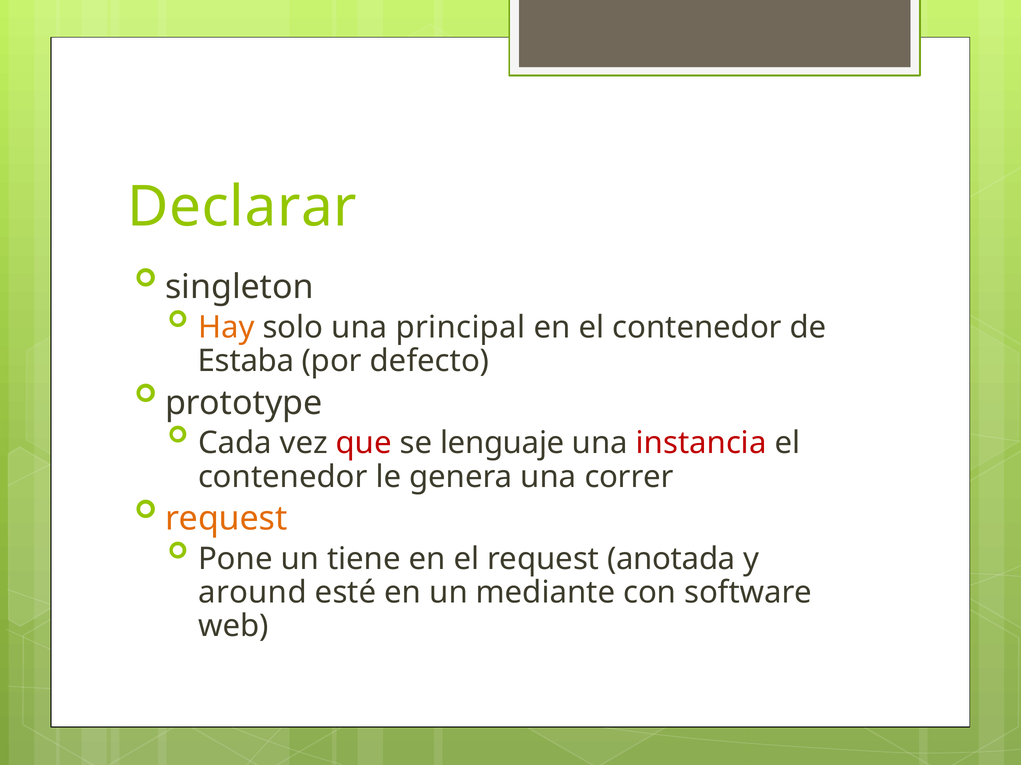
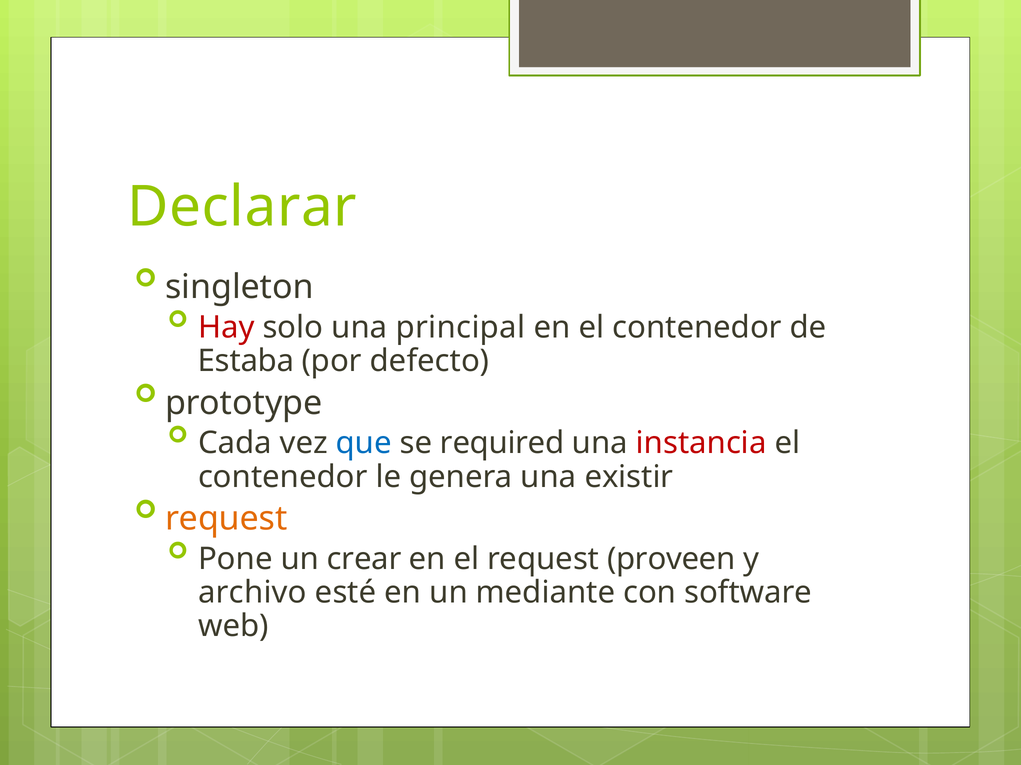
Hay colour: orange -> red (226, 328)
que colour: red -> blue (364, 444)
lenguaje: lenguaje -> required (502, 444)
correr: correr -> existir (629, 477)
tiene: tiene -> crear (364, 559)
anotada: anotada -> proveen (671, 559)
around: around -> archivo (253, 593)
